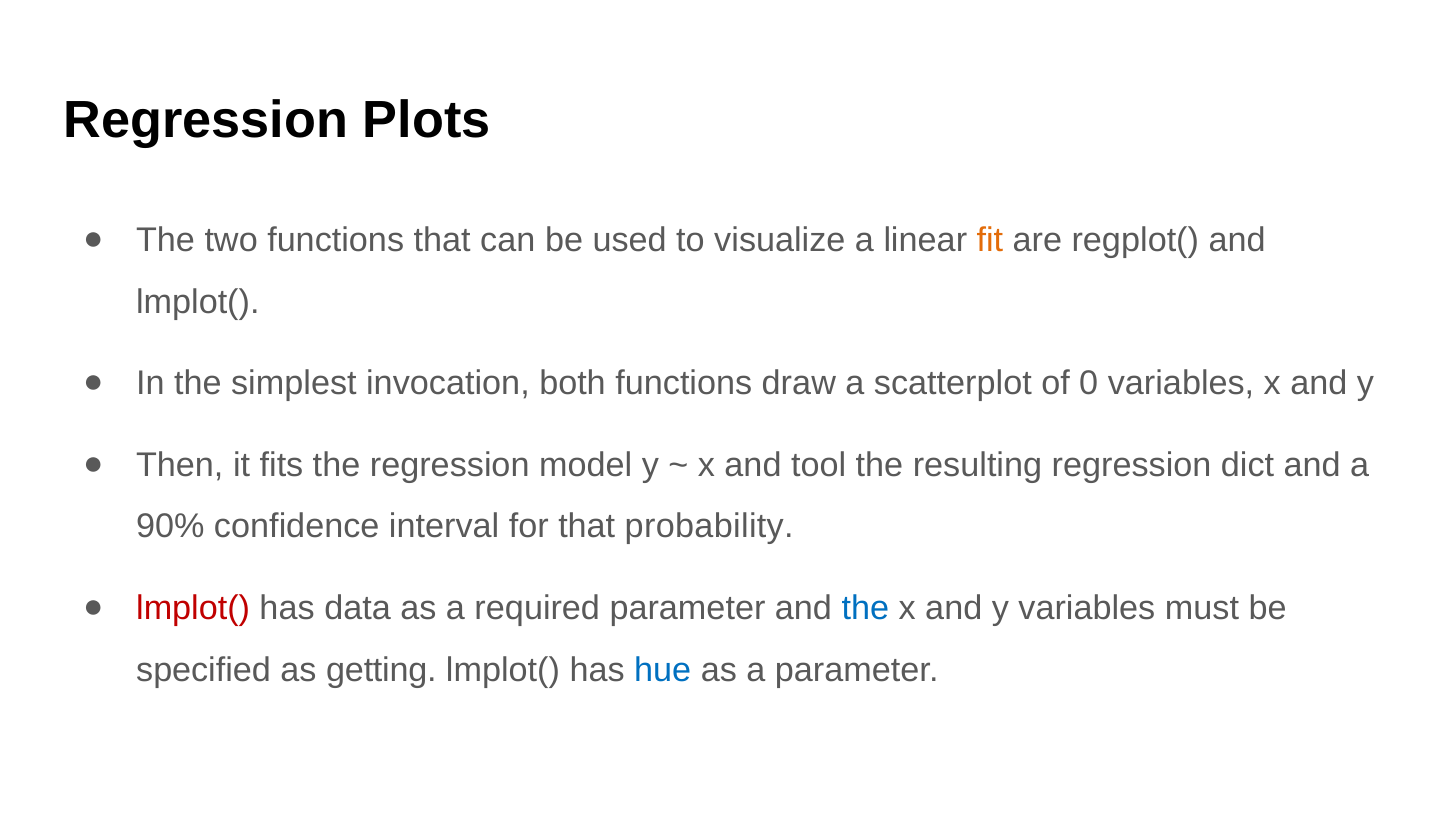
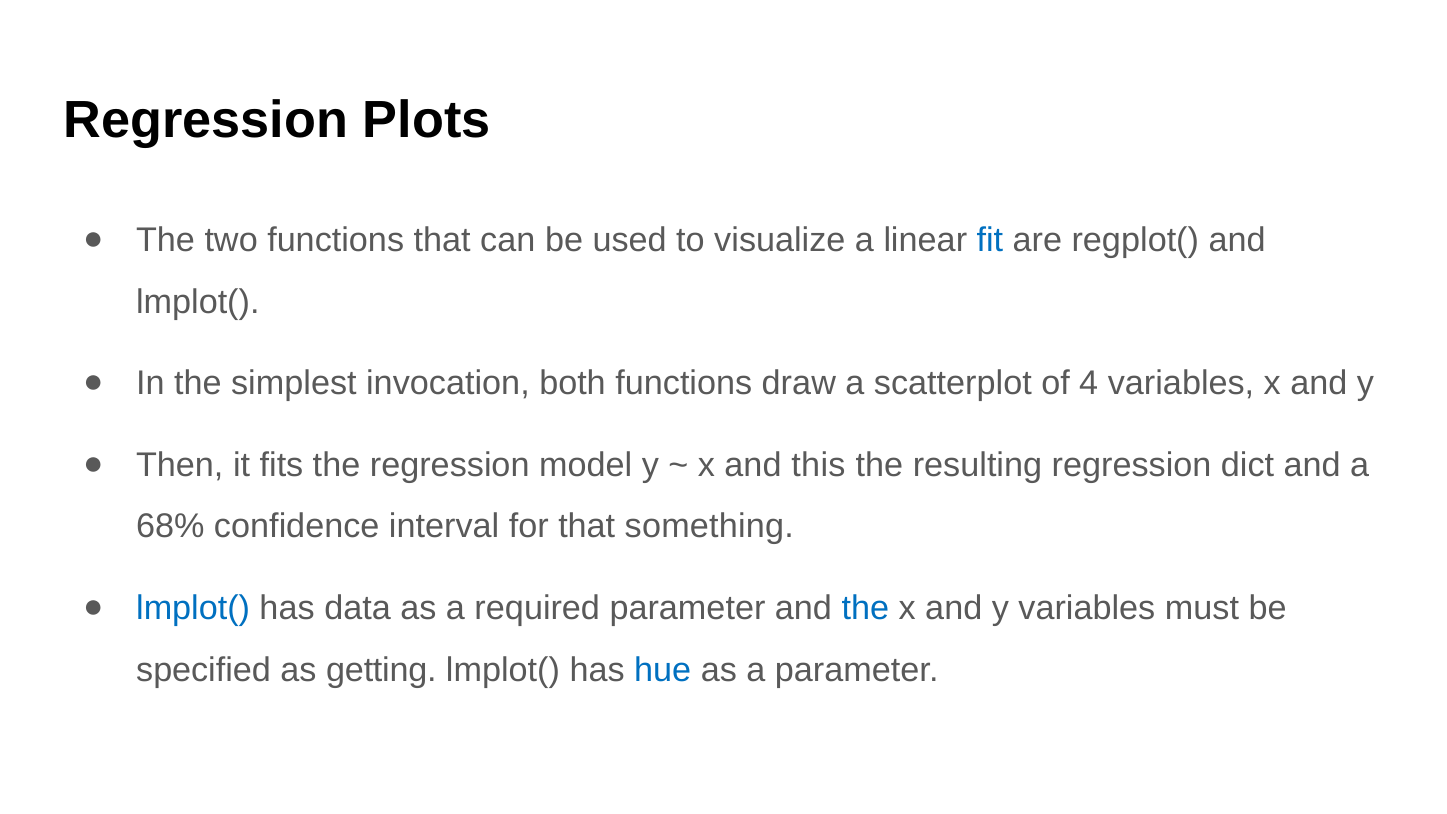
fit colour: orange -> blue (990, 240)
0: 0 -> 4 (1089, 383)
tool: tool -> this (818, 465)
90%: 90% -> 68% (170, 527)
probability: probability -> something (709, 527)
lmplot( colour: red -> blue (193, 608)
